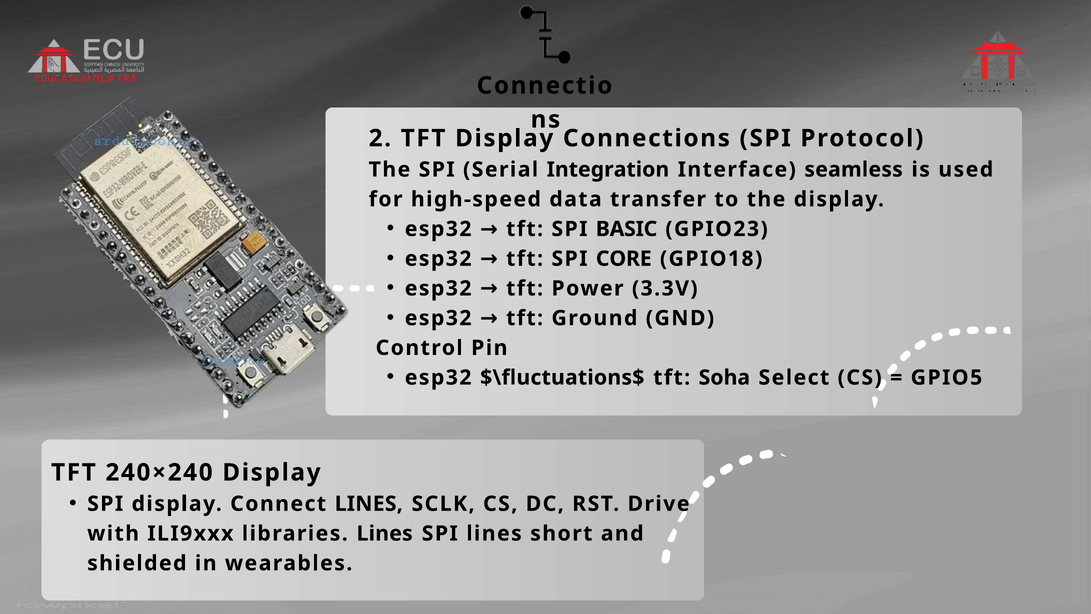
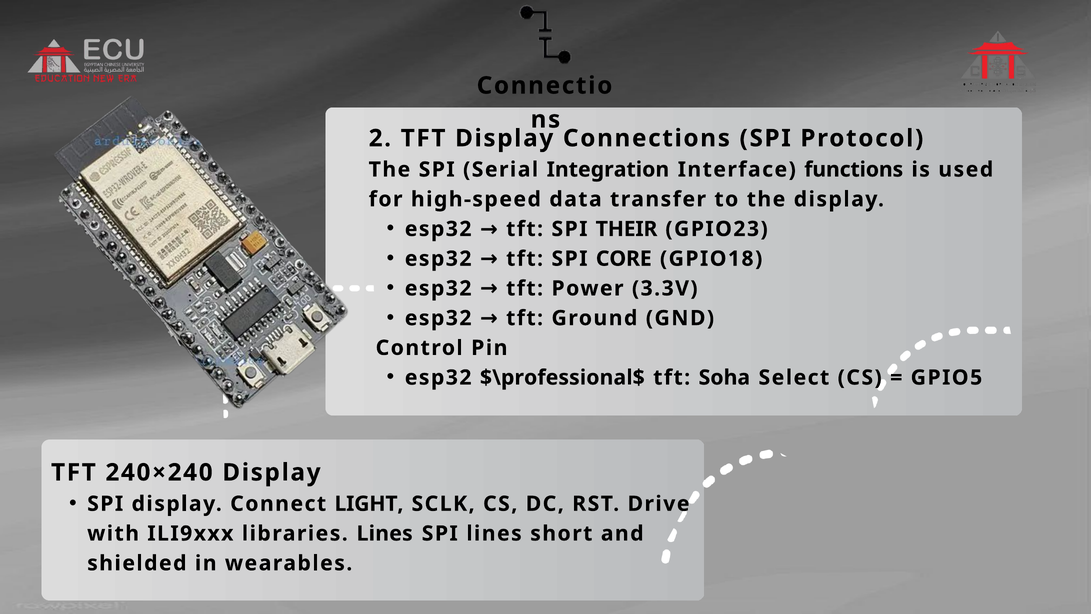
seamless: seamless -> functions (854, 170)
BASIC: BASIC -> THEIR (627, 229)
$\fluctuations$: $\fluctuations$ -> $\professional$ (562, 377)
Connect LINES: LINES -> LIGHT (369, 504)
